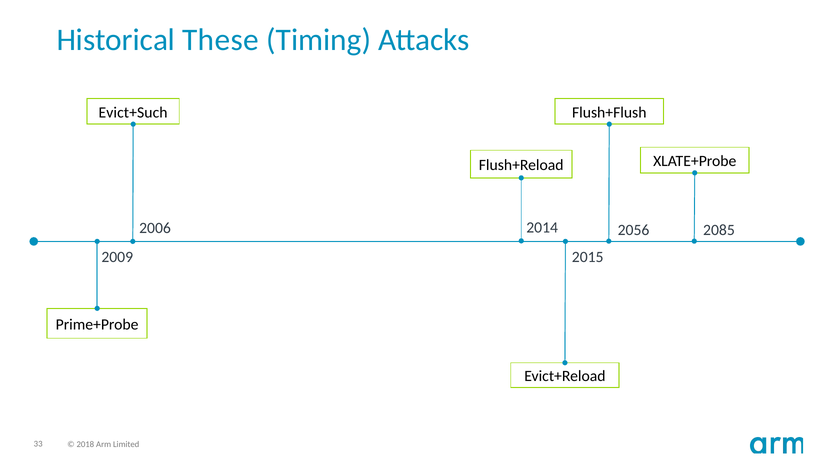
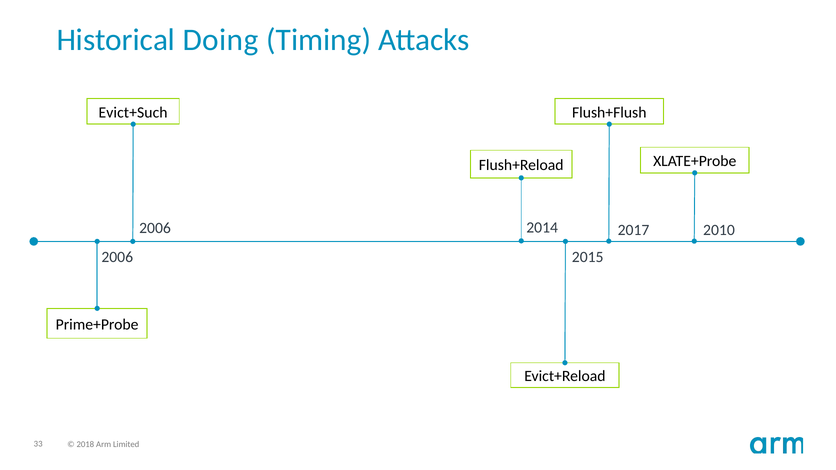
These: These -> Doing (221, 40)
2056: 2056 -> 2017 (634, 230)
2085: 2085 -> 2010 (719, 230)
2009: 2009 -> 2006 (117, 257)
